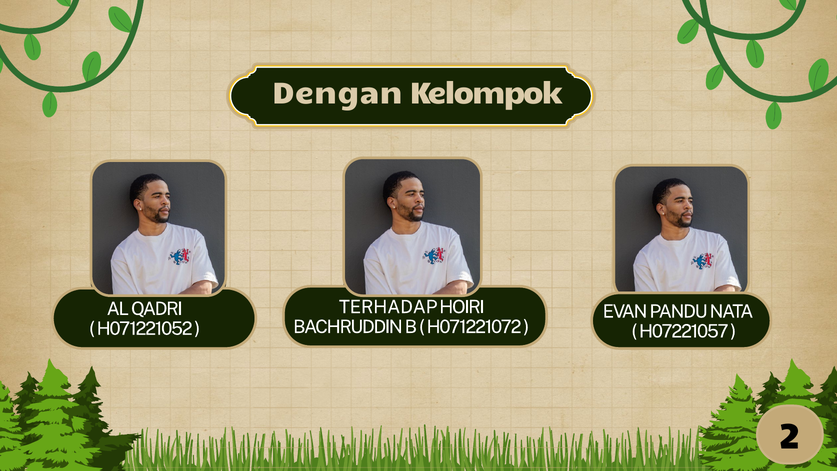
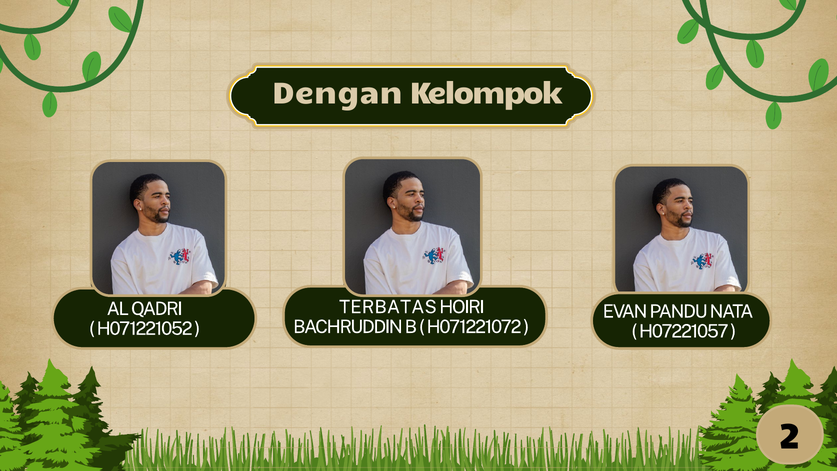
TERHADAP: TERHADAP -> TERBATAS (388, 307)
